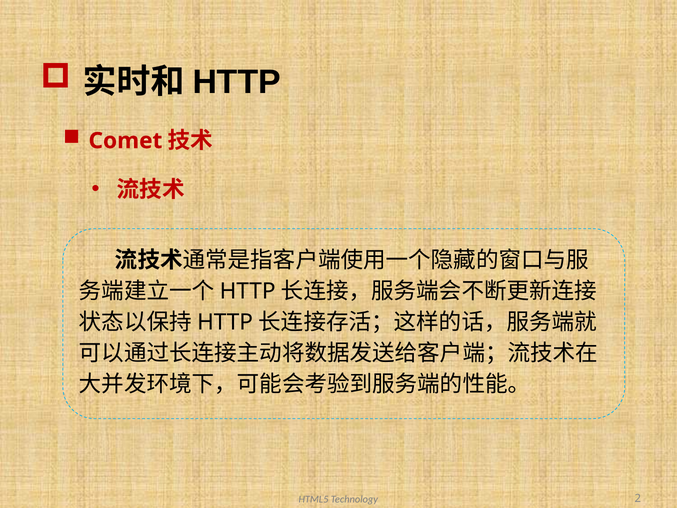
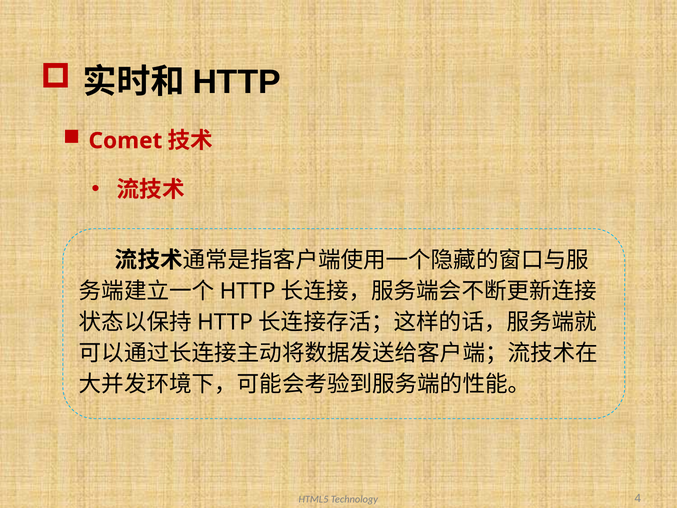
2: 2 -> 4 (638, 499)
